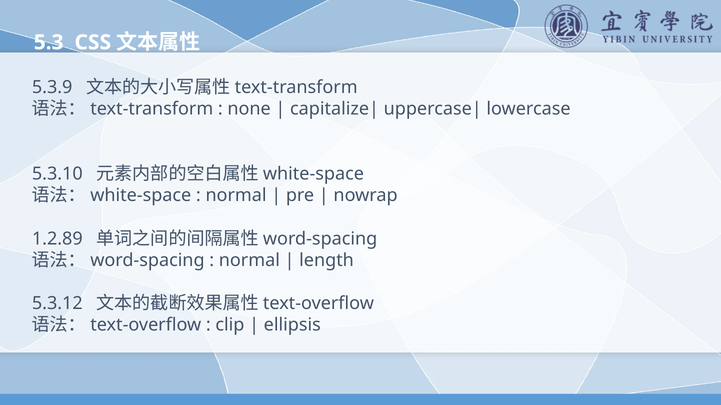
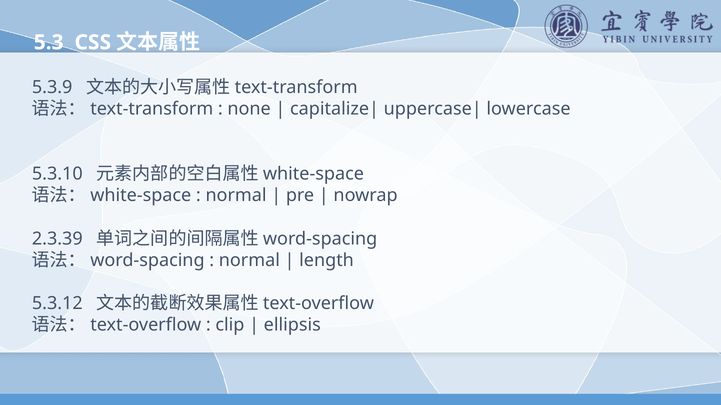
1.2.89: 1.2.89 -> 2.3.39 (57, 239)
